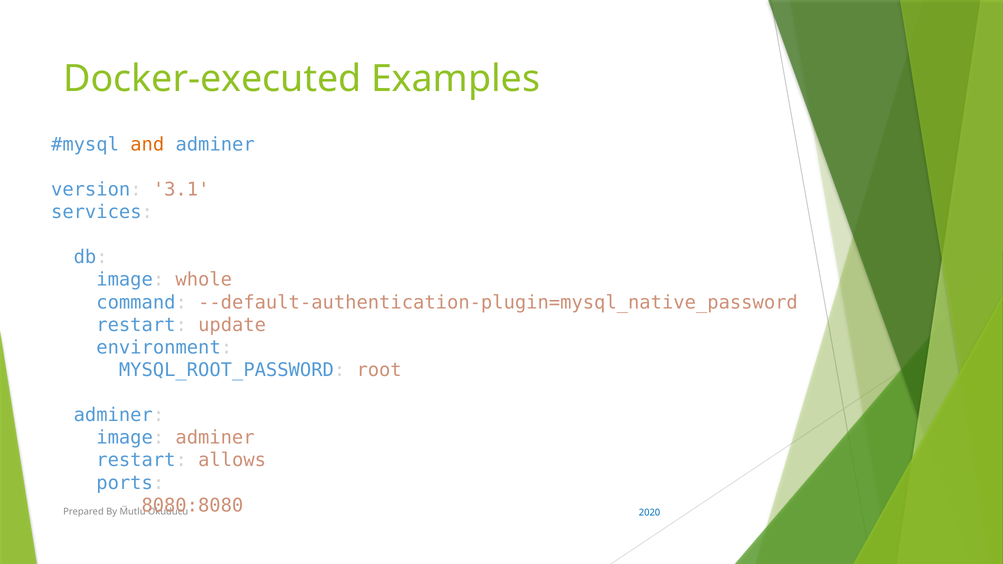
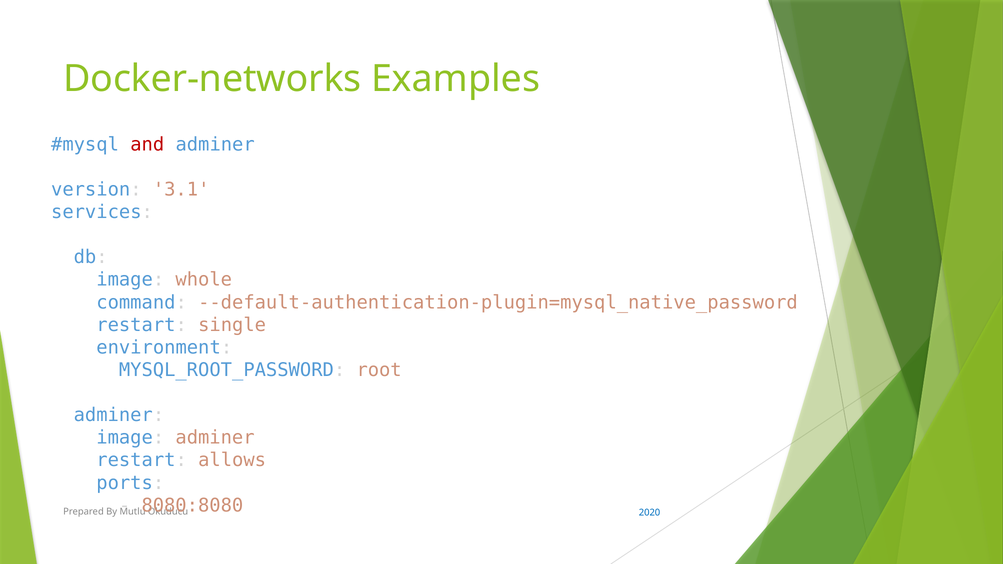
Docker-executed: Docker-executed -> Docker-networks (212, 79)
and colour: orange -> red (147, 144)
update: update -> single (232, 325)
